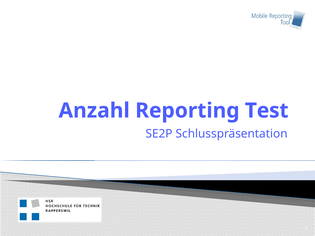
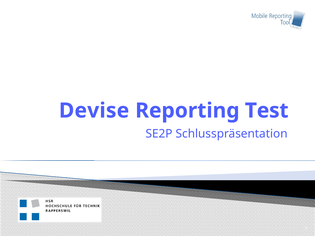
Anzahl: Anzahl -> Devise (94, 111)
